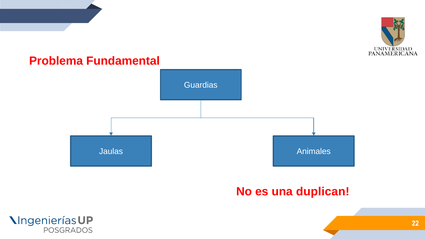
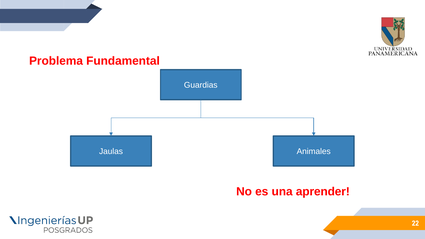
duplican: duplican -> aprender (323, 192)
